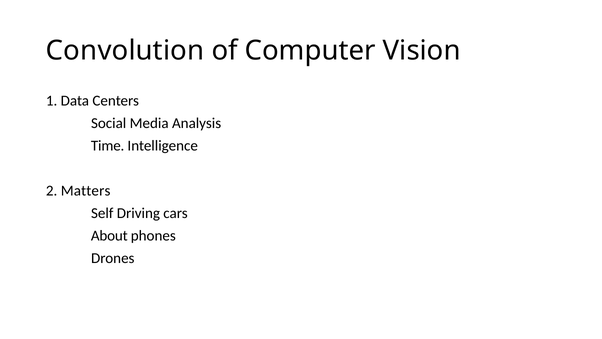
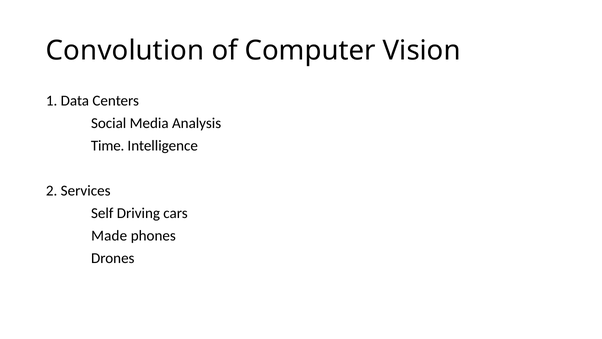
Matters: Matters -> Services (86, 191)
About: About -> Made (109, 236)
